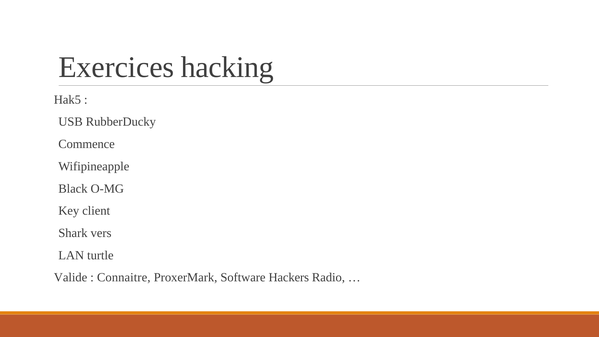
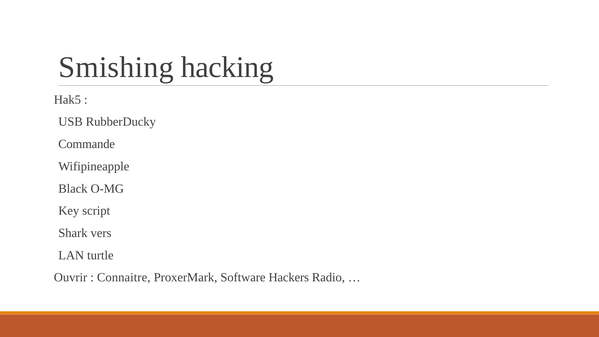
Exercices: Exercices -> Smishing (116, 67)
Commence: Commence -> Commande (87, 144)
client: client -> script (96, 211)
Valide: Valide -> Ouvrir (71, 277)
